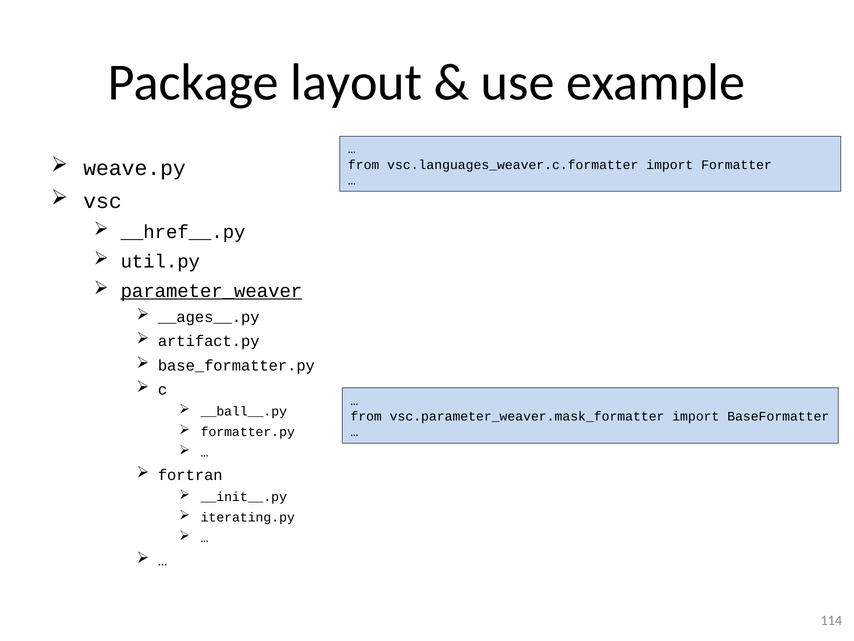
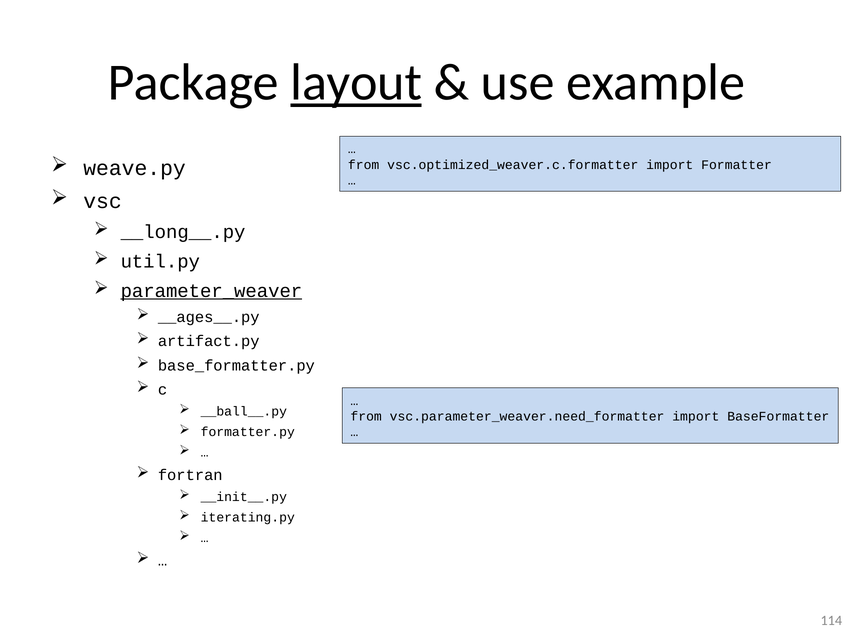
layout underline: none -> present (356, 83)
vsc.languages_weaver.c.formatter: vsc.languages_weaver.c.formatter -> vsc.optimized_weaver.c.formatter (513, 165)
__href__.py: __href__.py -> __long__.py (183, 232)
vsc.parameter_weaver.mask_formatter: vsc.parameter_weaver.mask_formatter -> vsc.parameter_weaver.need_formatter (527, 416)
